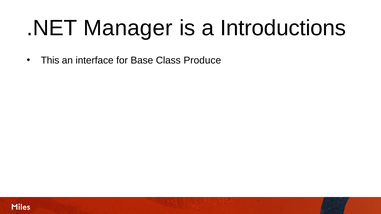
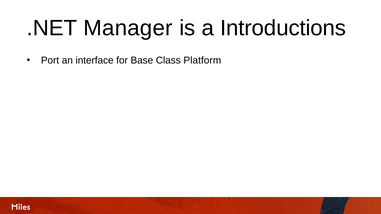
This: This -> Port (50, 60)
Produce: Produce -> Platform (202, 60)
